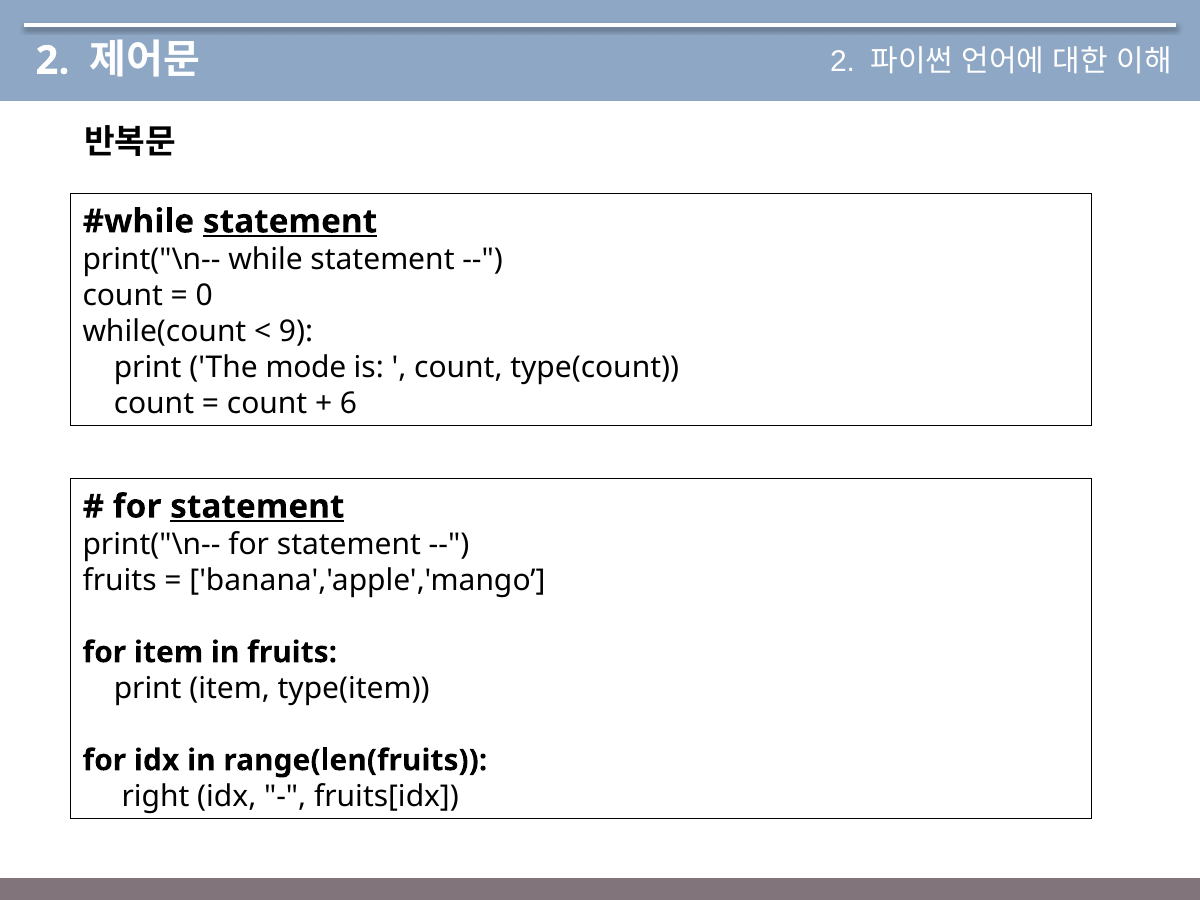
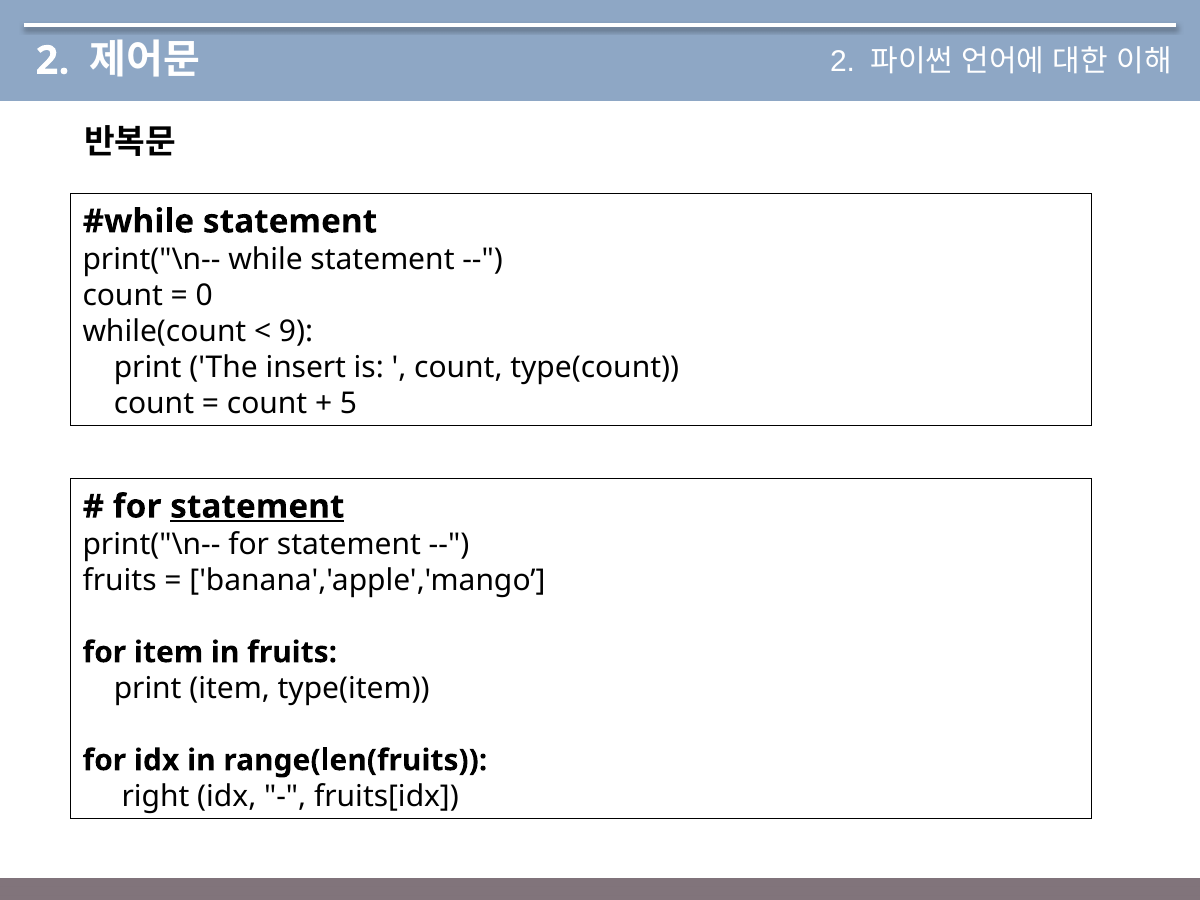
statement underline: present -> none (290, 221)
mode: mode -> insert (306, 367)
6: 6 -> 5 (349, 403)
